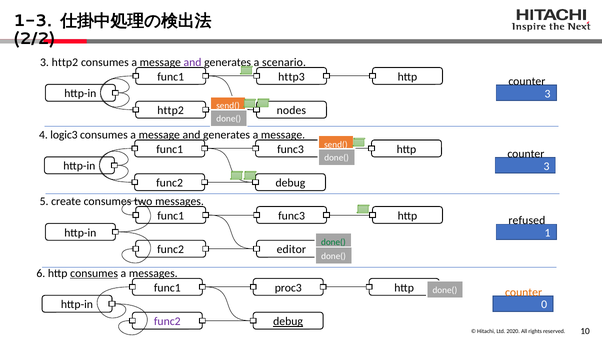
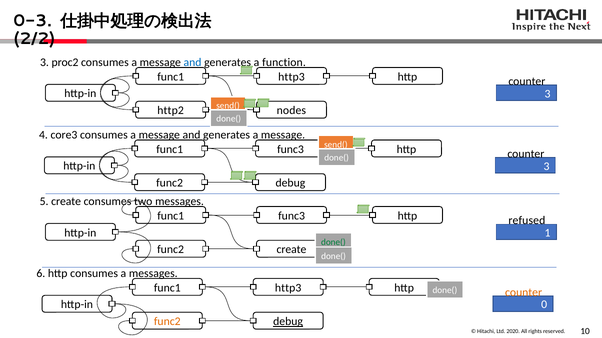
1-3: 1-3 -> 0-3 (33, 21)
3 http2: http2 -> proc2 (65, 63)
and colour: purple -> blue (193, 63)
scenario: scenario -> function (284, 63)
logic3: logic3 -> core3 (64, 135)
editor: editor -> create (291, 250)
consumes underline: present -> none (94, 274)
proc3: proc3 -> http3 (288, 288)
func2 colour: purple -> orange (167, 322)
